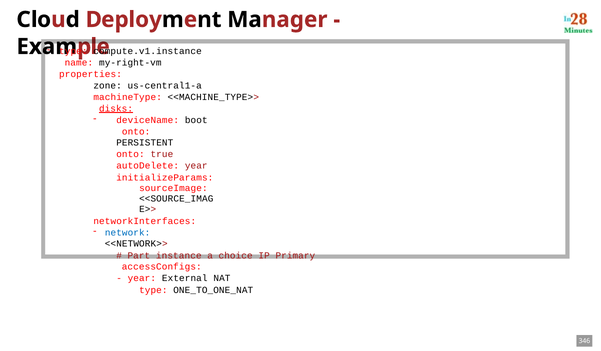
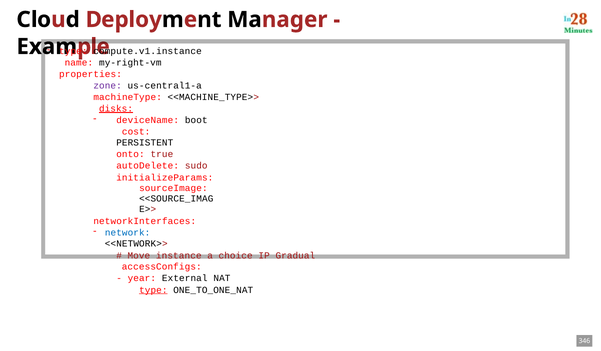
zone colour: black -> purple (108, 85)
onto: onto -> cost (136, 131)
autoDelete year: year -> sudo (196, 166)
Part: Part -> Move (139, 255)
Primary: Primary -> Gradual (295, 255)
type underline: none -> present (153, 290)
